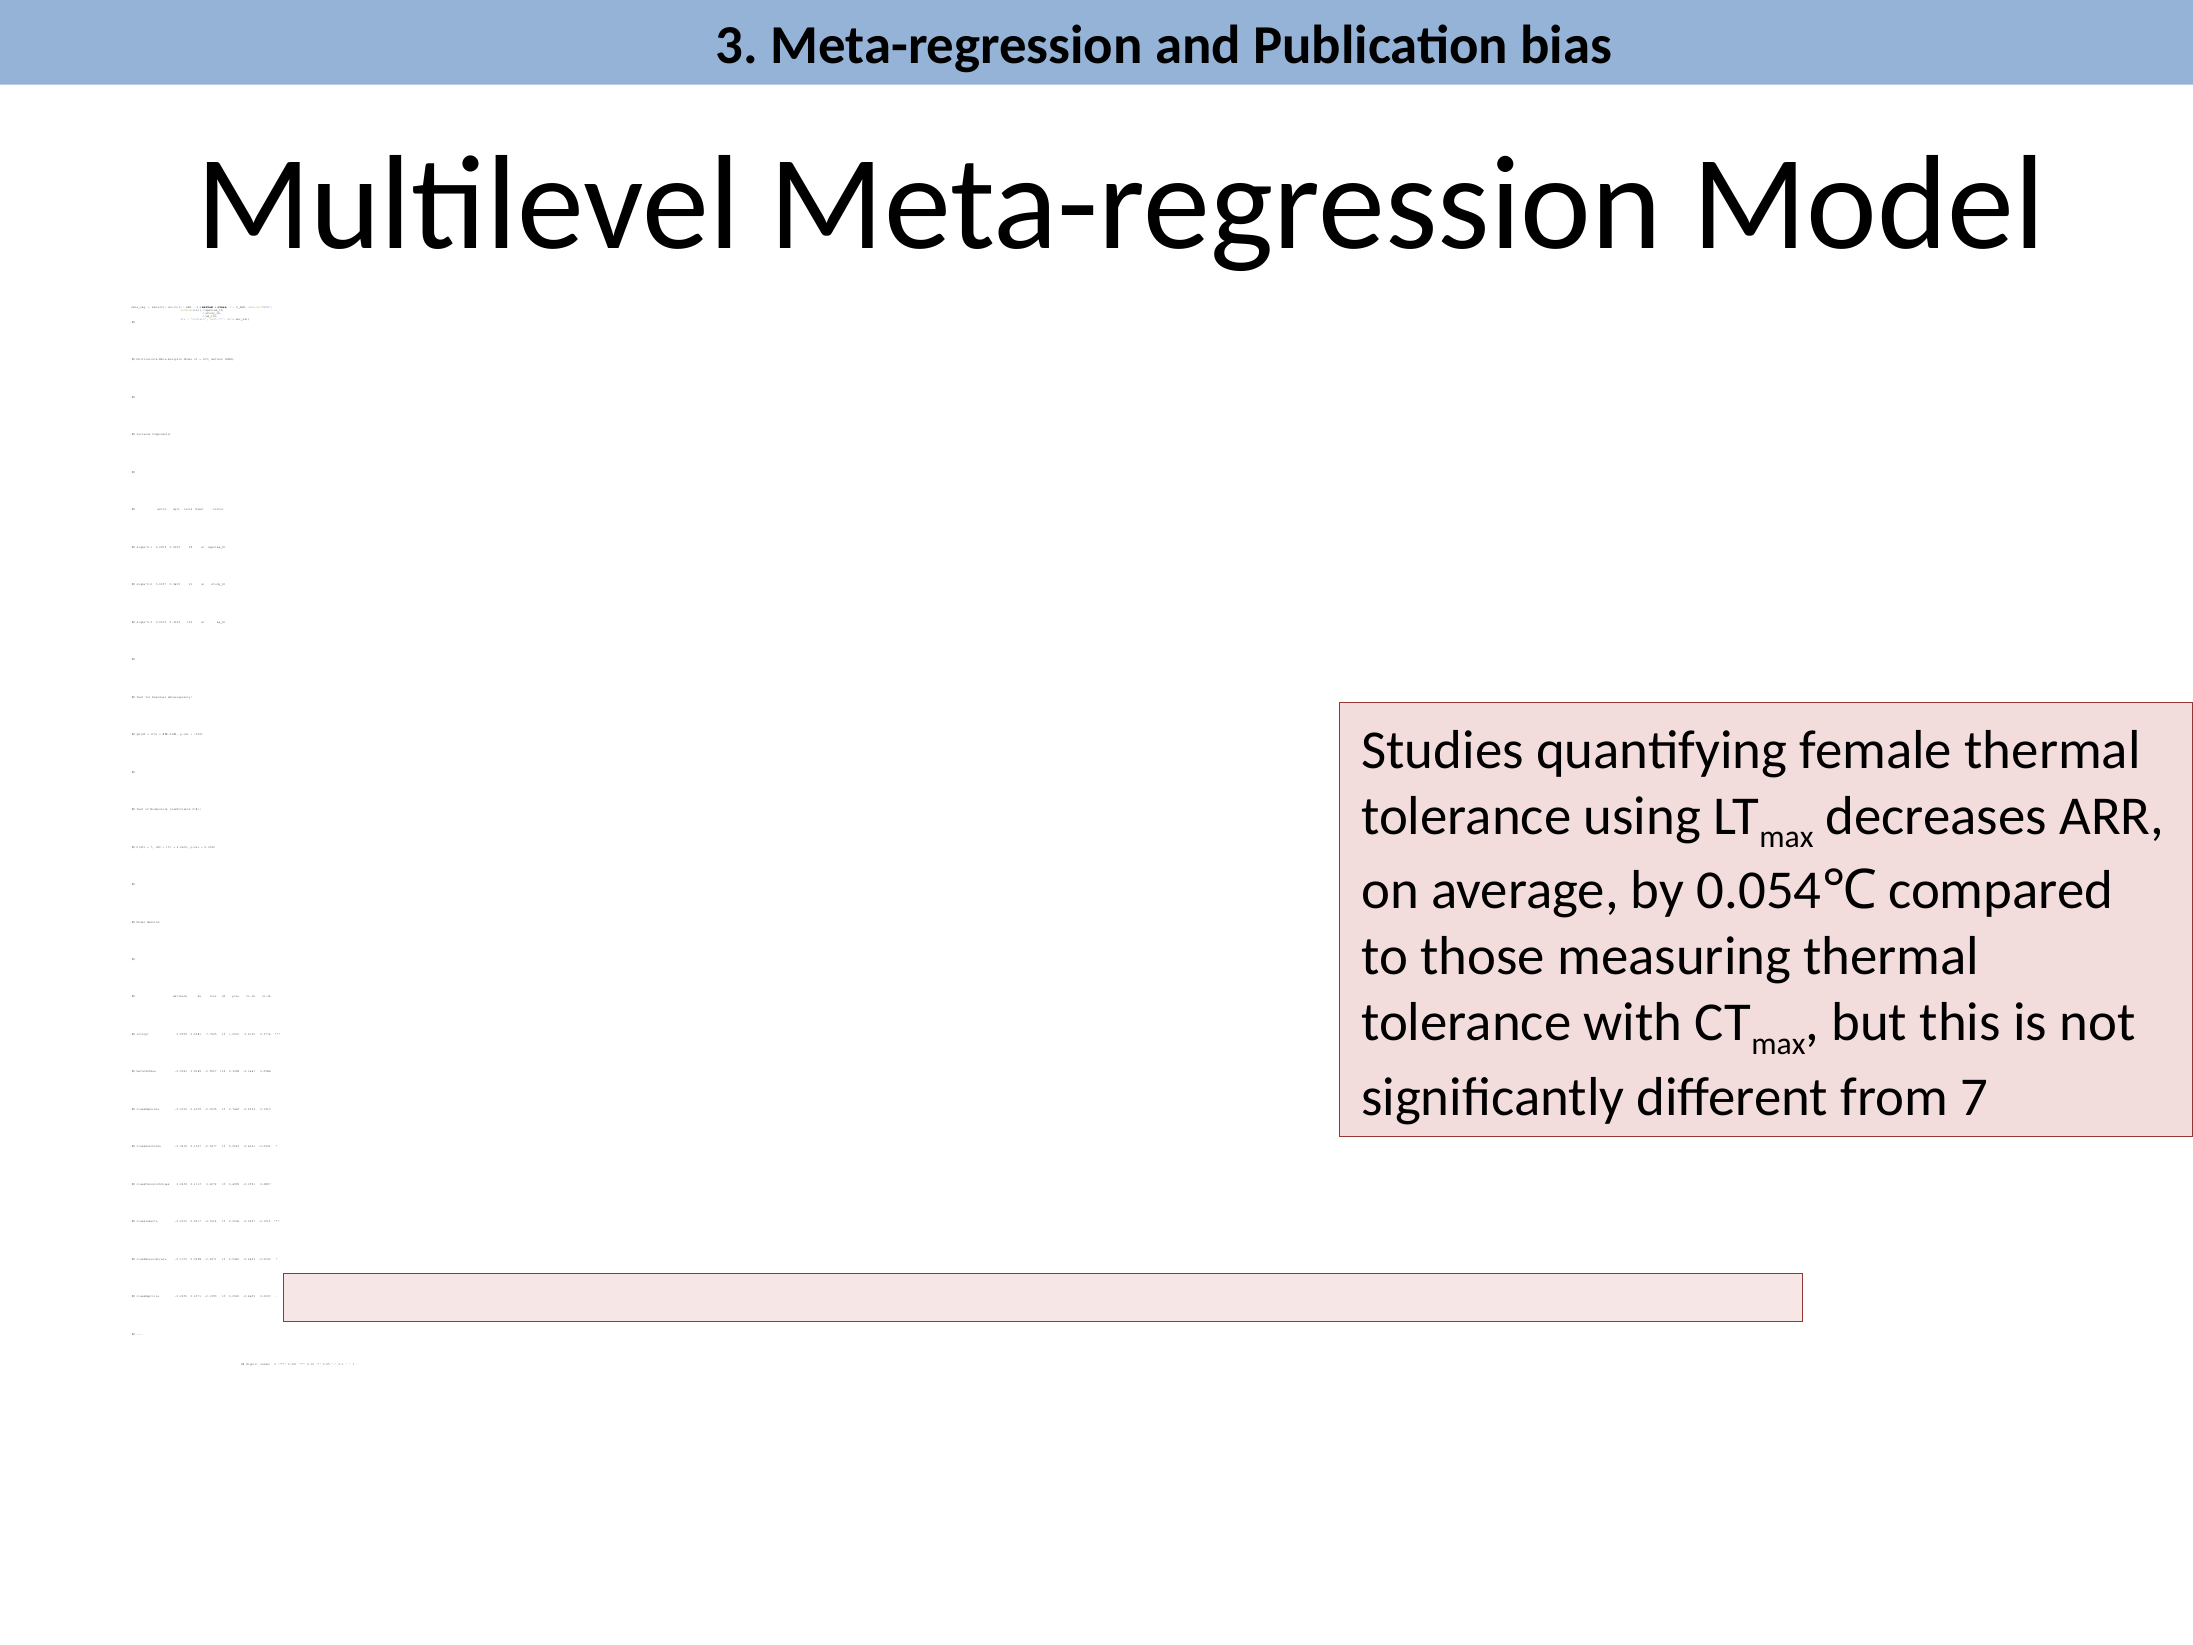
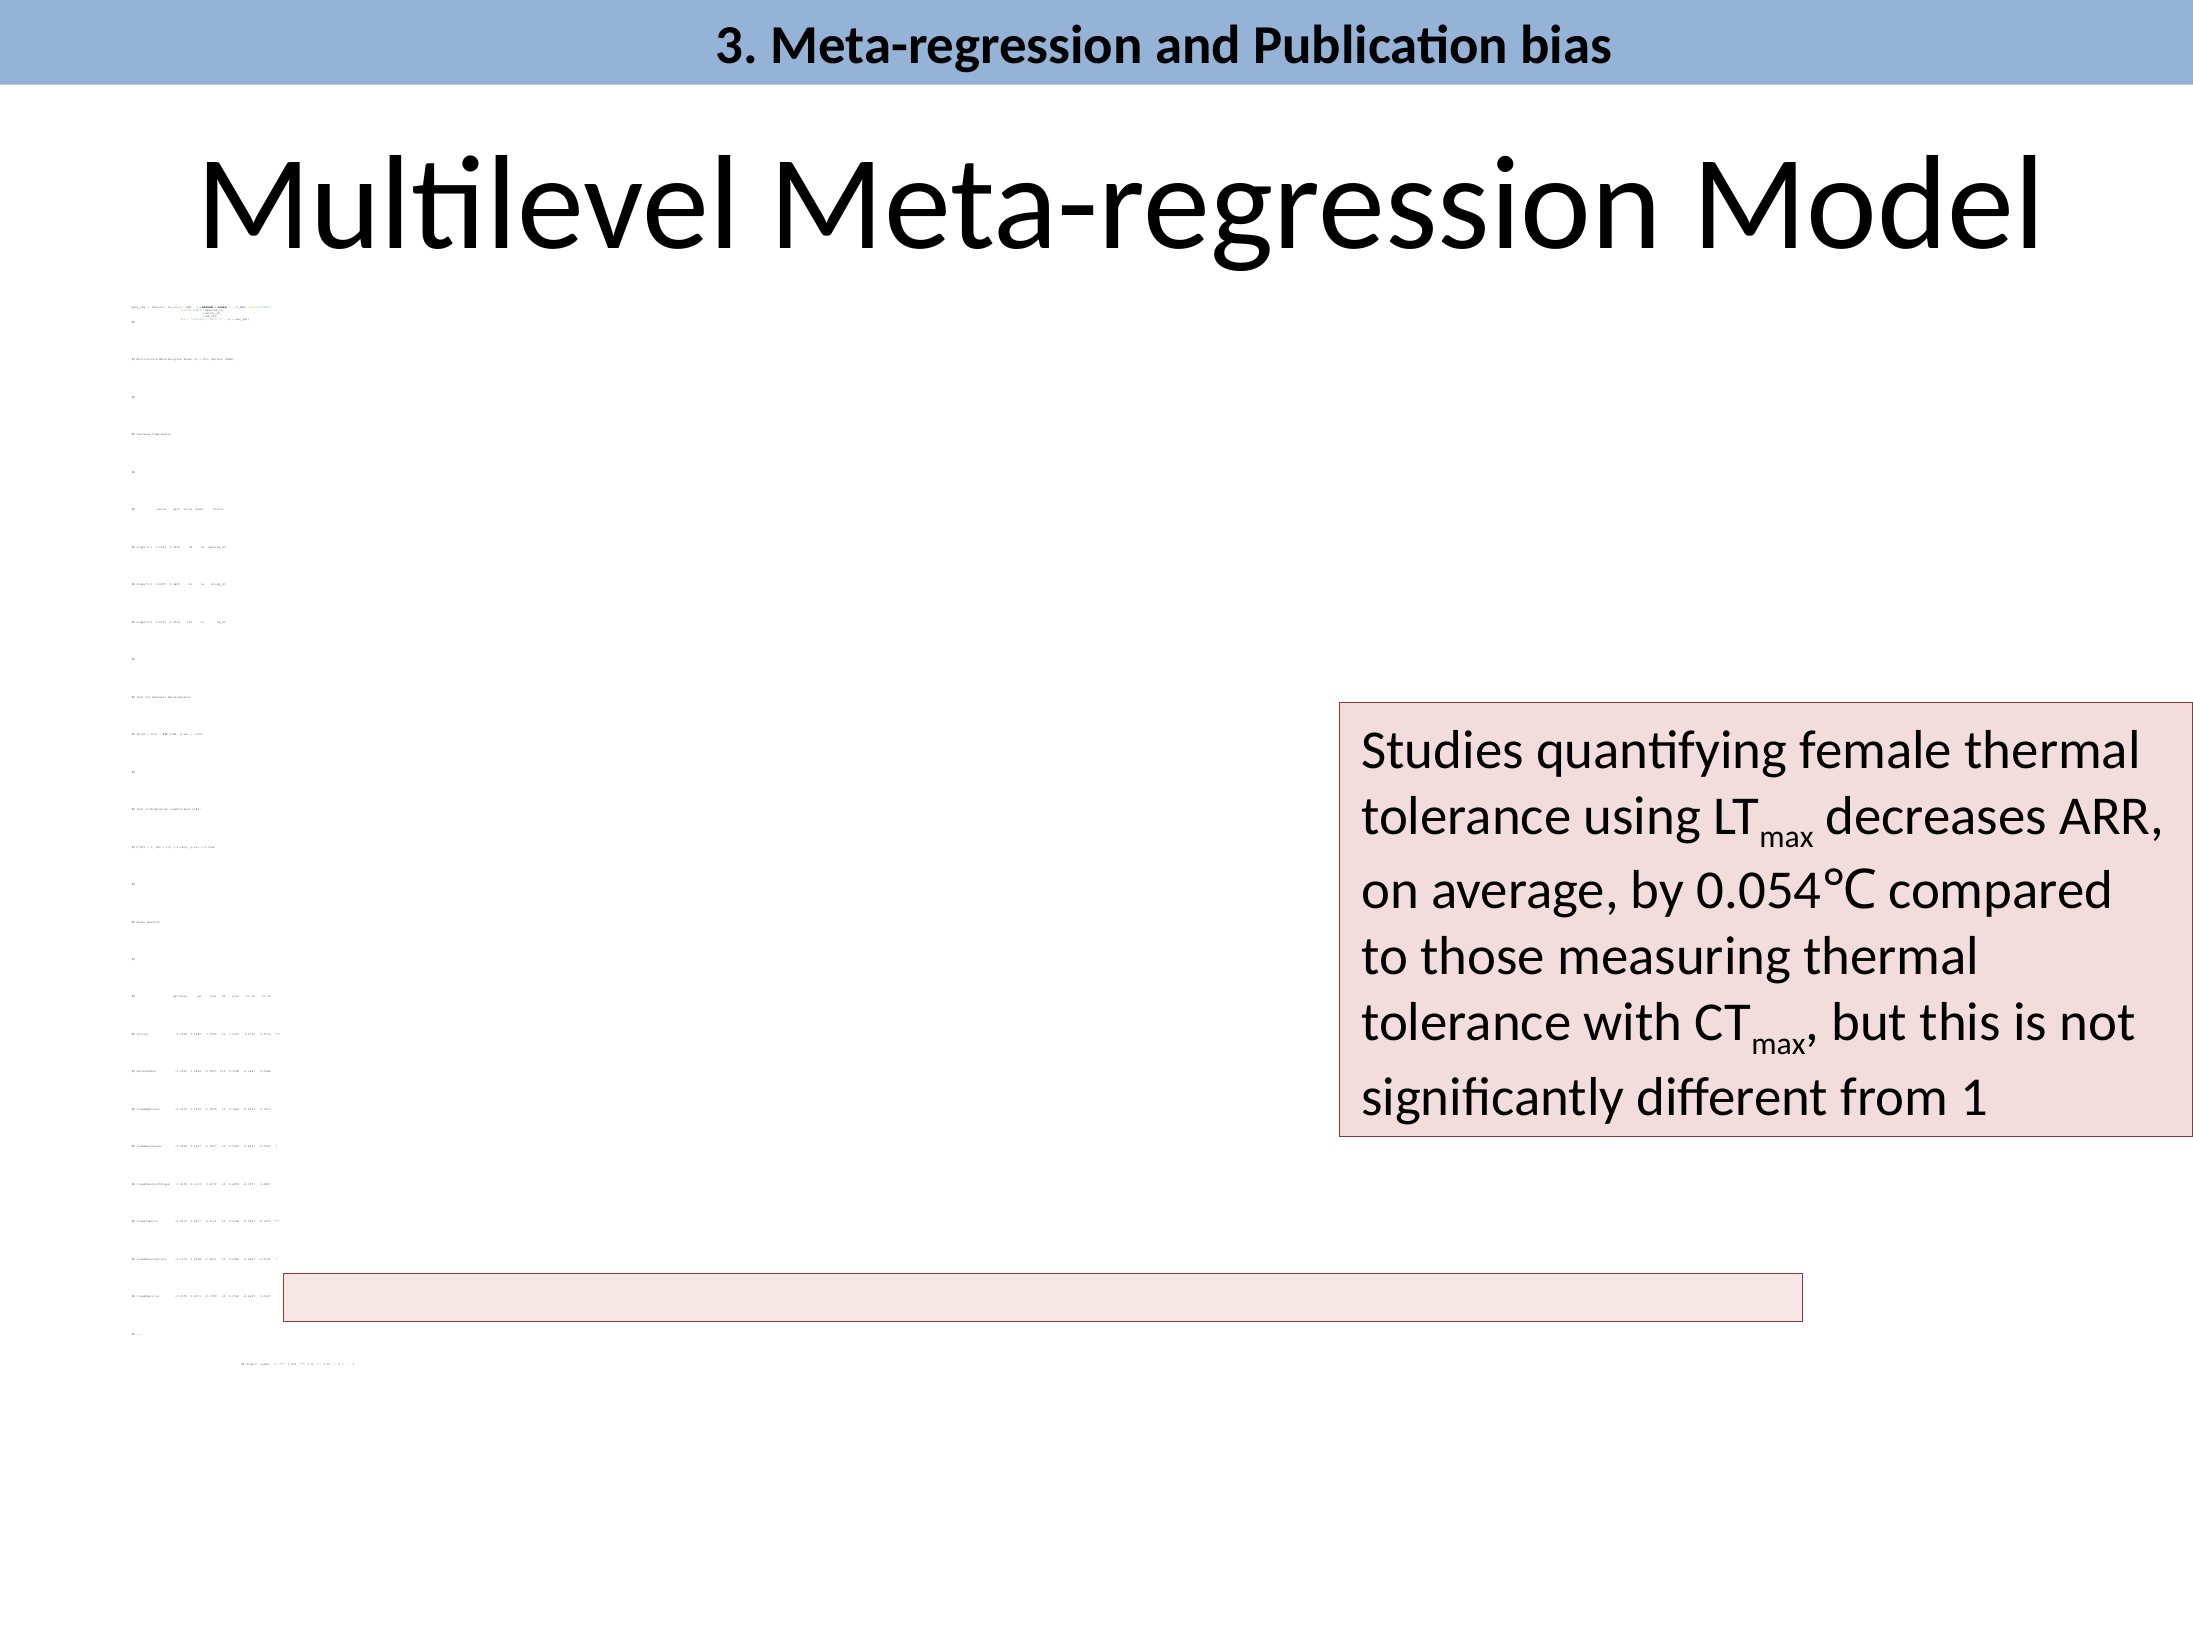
from 7: 7 -> 1 (1974, 1097)
